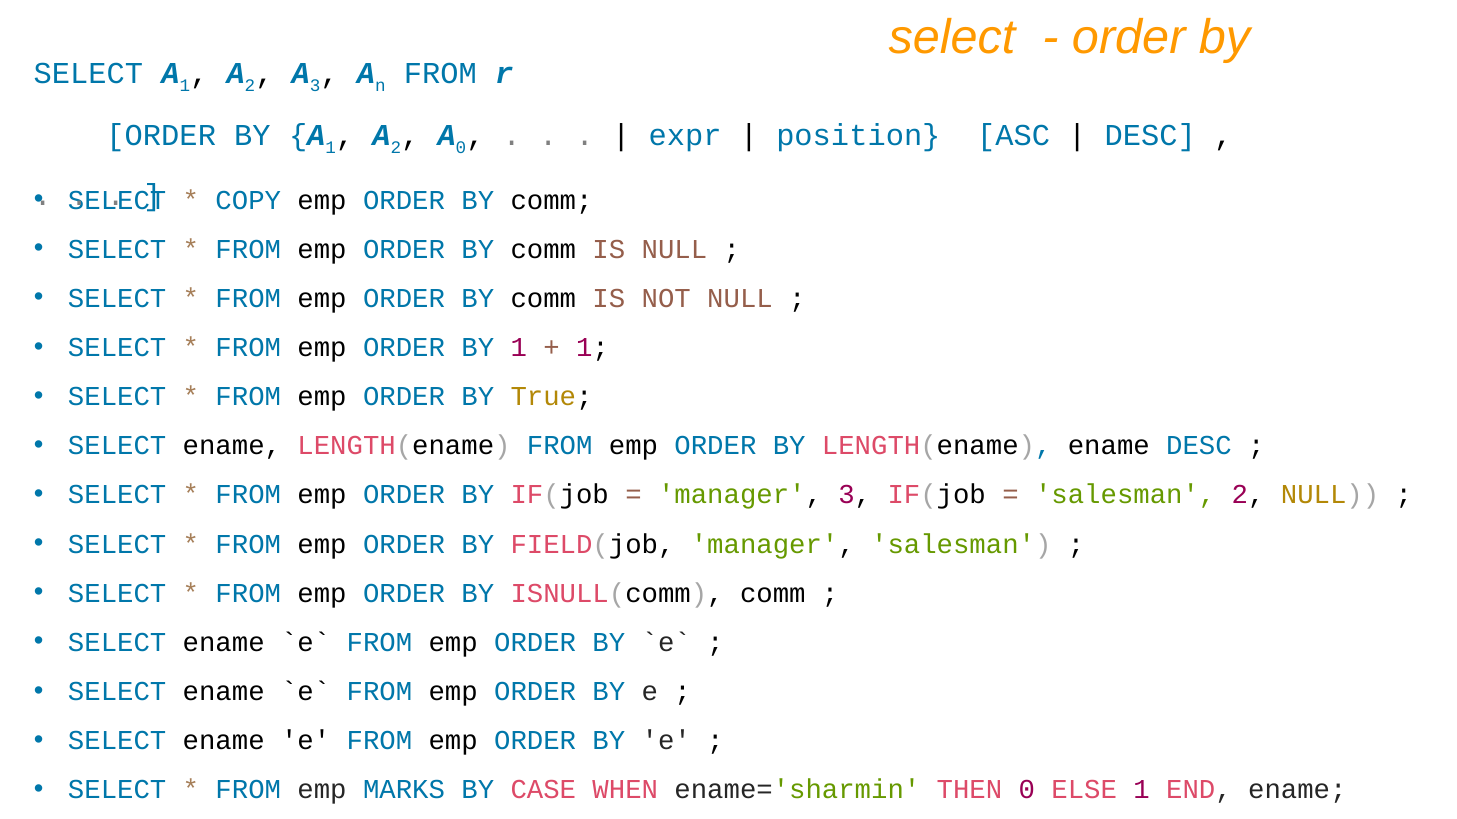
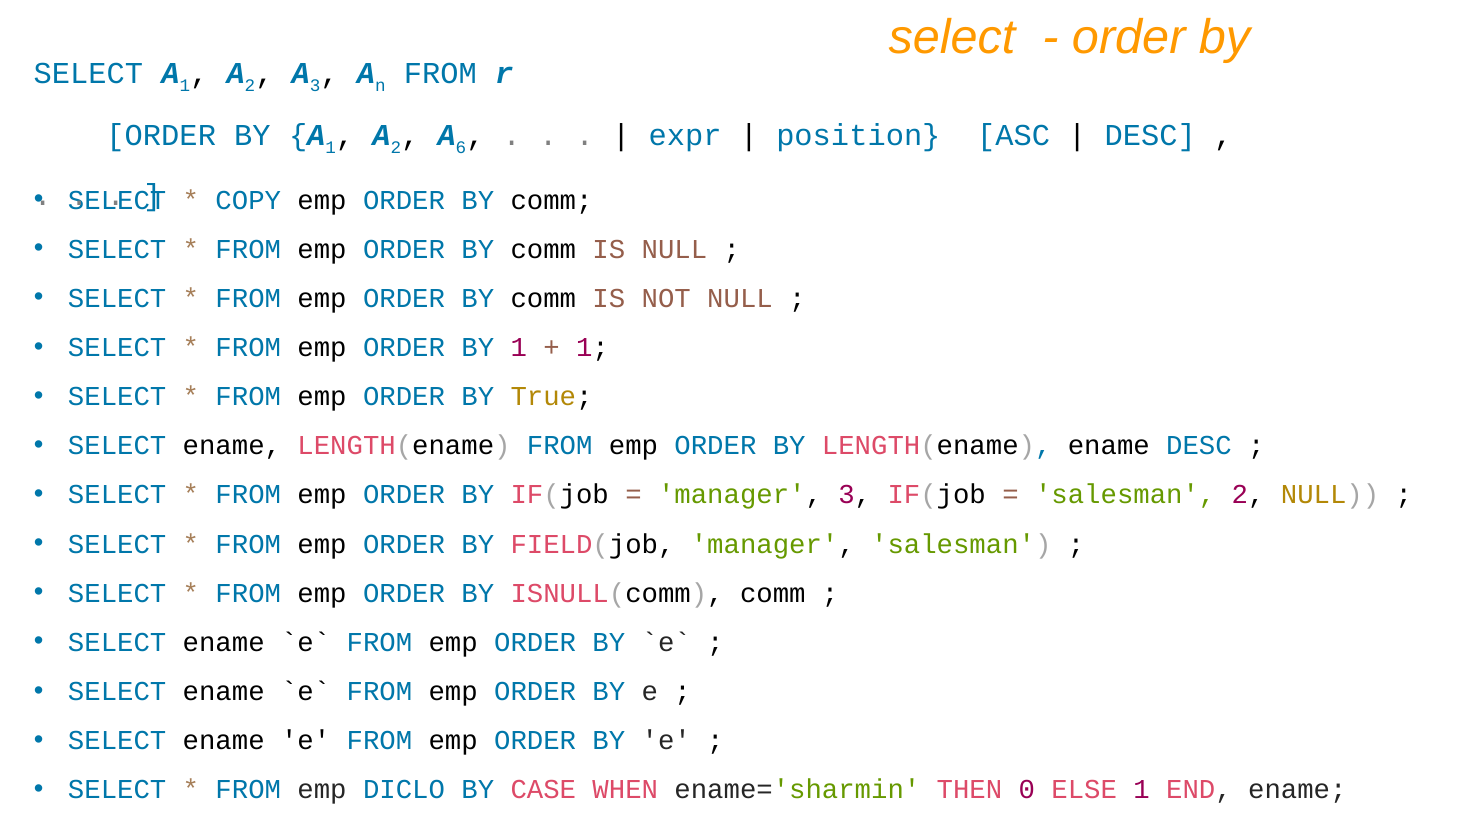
0: 0 -> 6 (461, 148)
MARKS: MARKS -> DICLO (404, 790)
